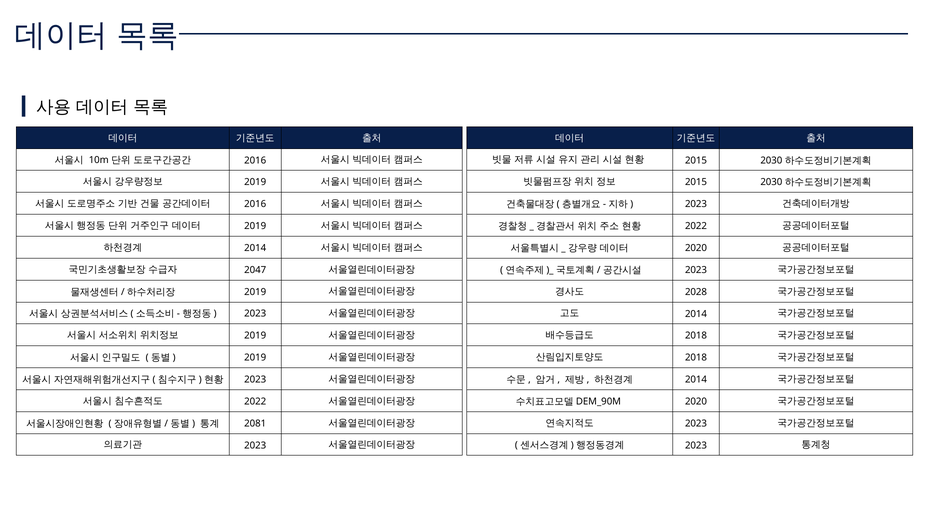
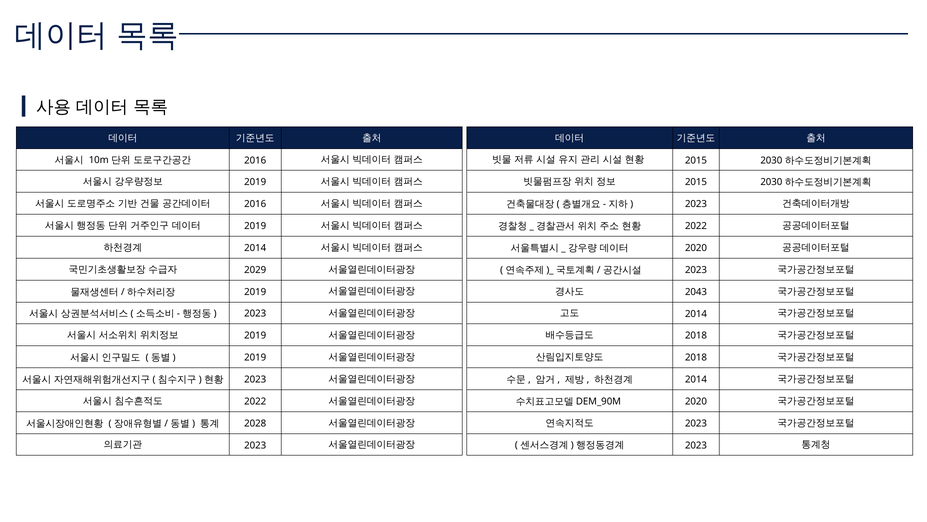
2047: 2047 -> 2029 (255, 270)
2028: 2028 -> 2043 (696, 292)
2081: 2081 -> 2028 (255, 423)
